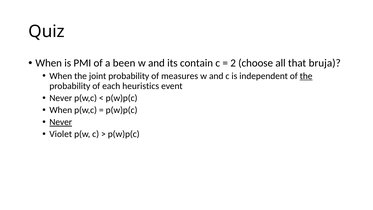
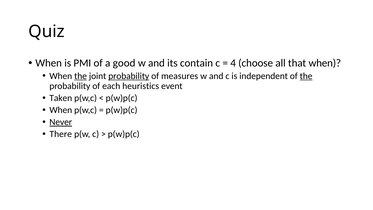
been: been -> good (124, 63)
2: 2 -> 4 (233, 63)
that bruja: bruja -> when (325, 63)
the underline: none -> present (81, 76)
probability underline: none -> present (129, 76)
Never: Never -> Taken (61, 98)
Violet: Violet -> There (61, 134)
